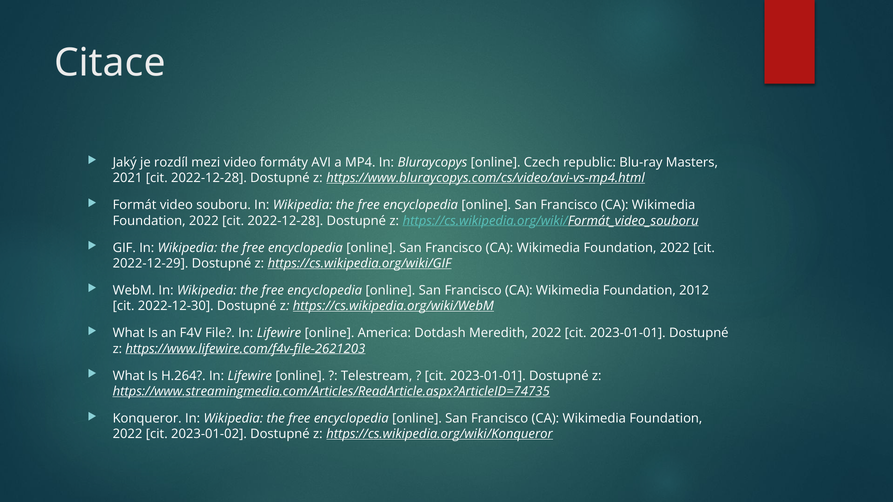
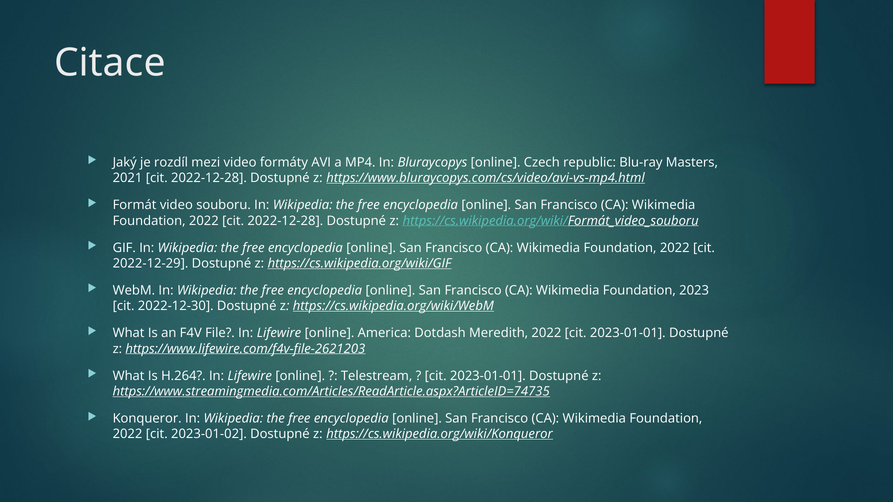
2012: 2012 -> 2023 (694, 291)
